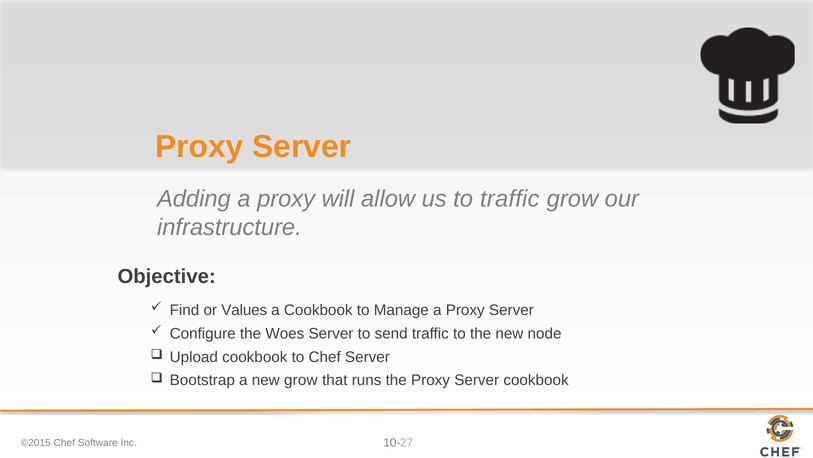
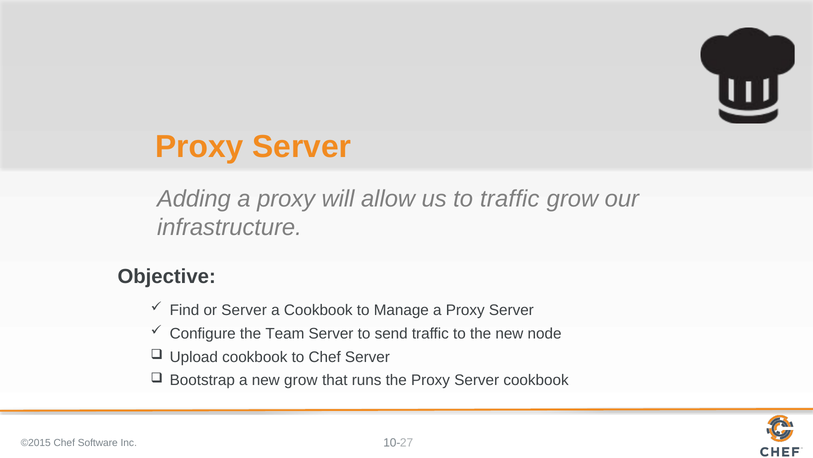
or Values: Values -> Server (244, 310)
Woes: Woes -> Team (285, 333)
